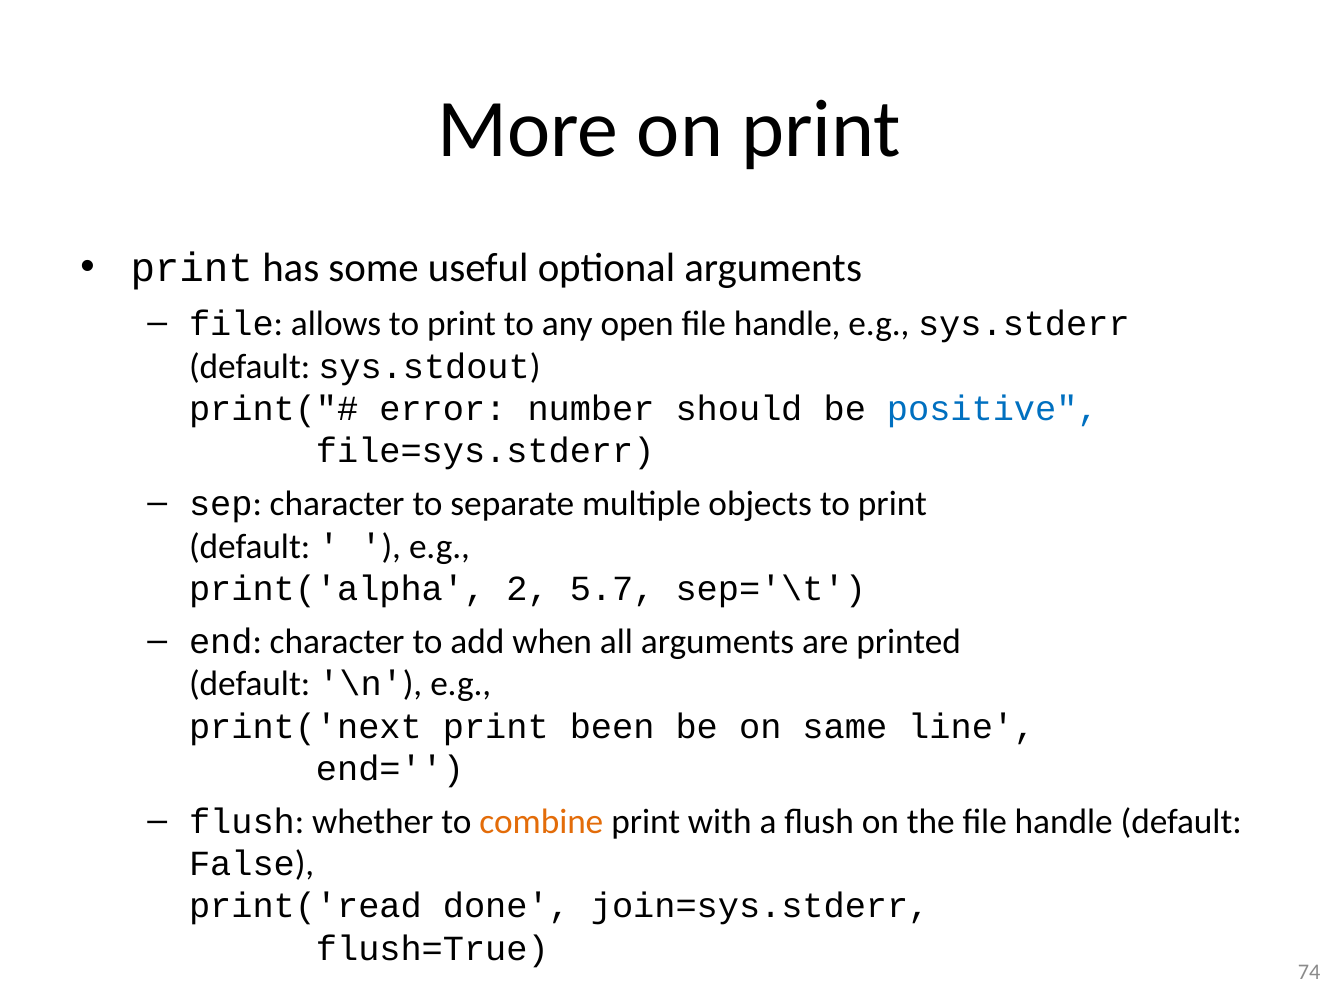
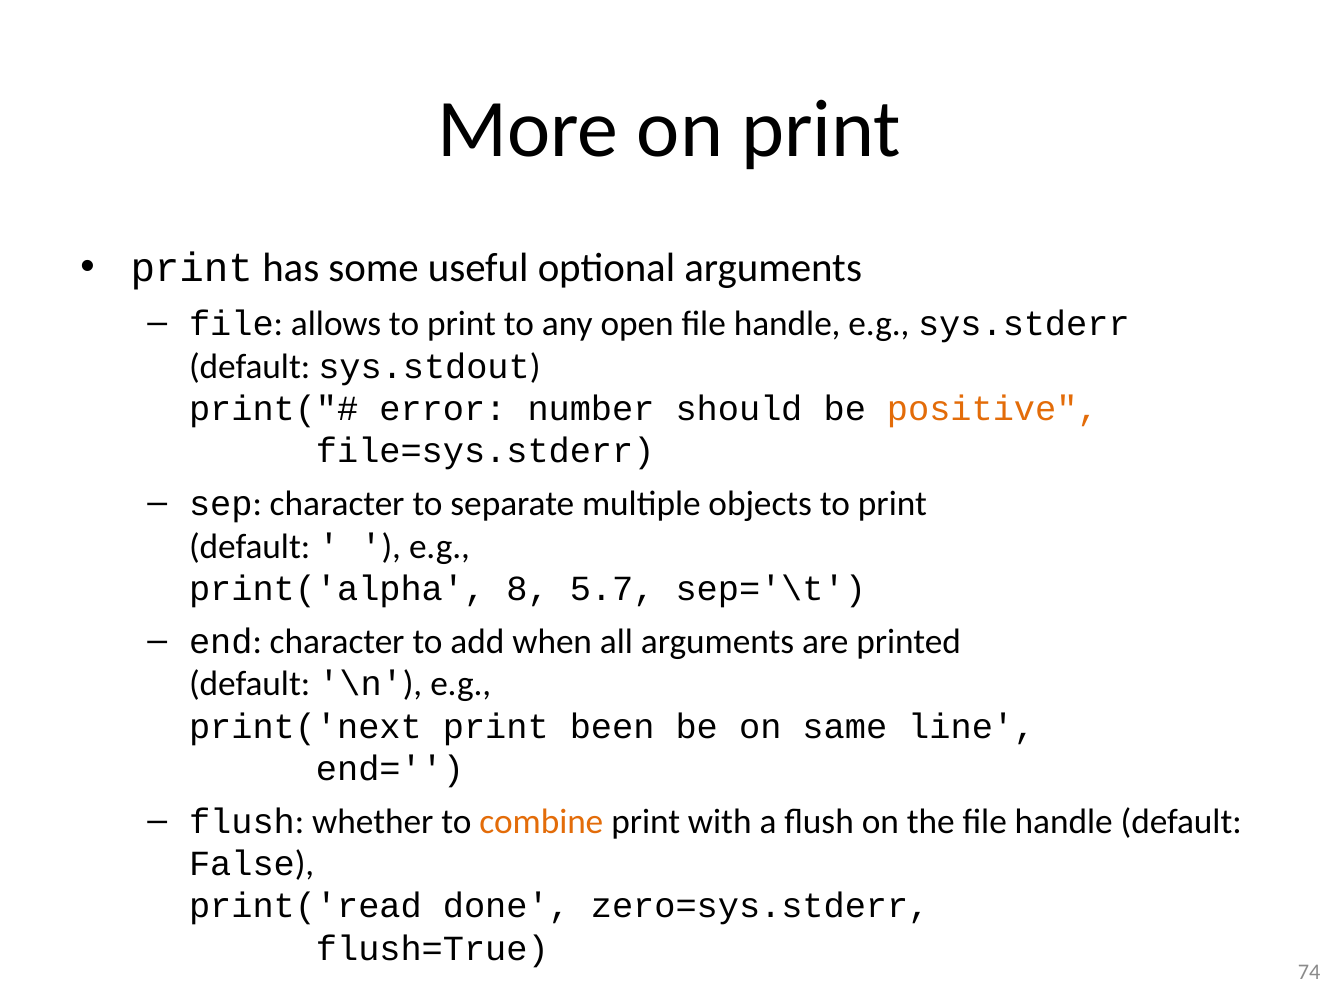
positive colour: blue -> orange (993, 409)
2: 2 -> 8 (528, 589)
join=sys.stderr: join=sys.stderr -> zero=sys.stderr (760, 907)
